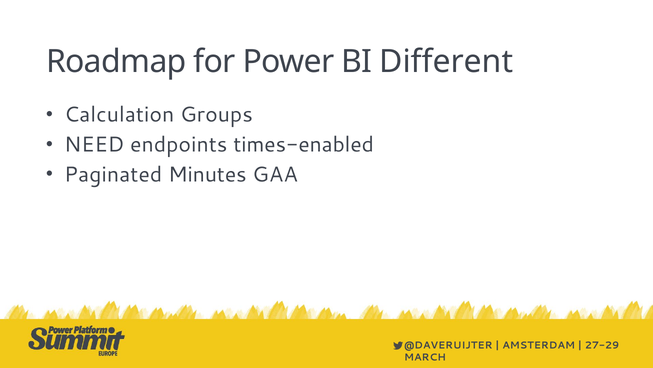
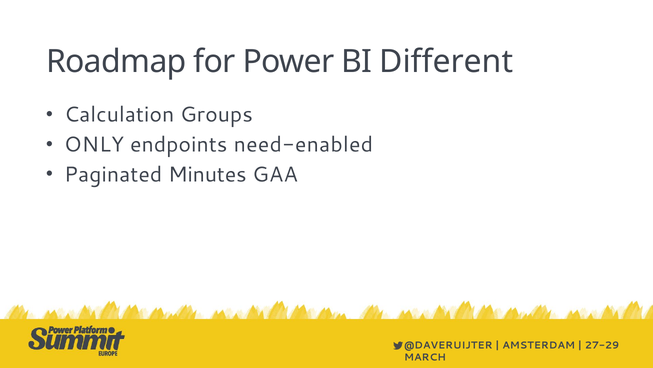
NEED: NEED -> ONLY (94, 145)
times-enabled: times-enabled -> need-enabled (303, 145)
